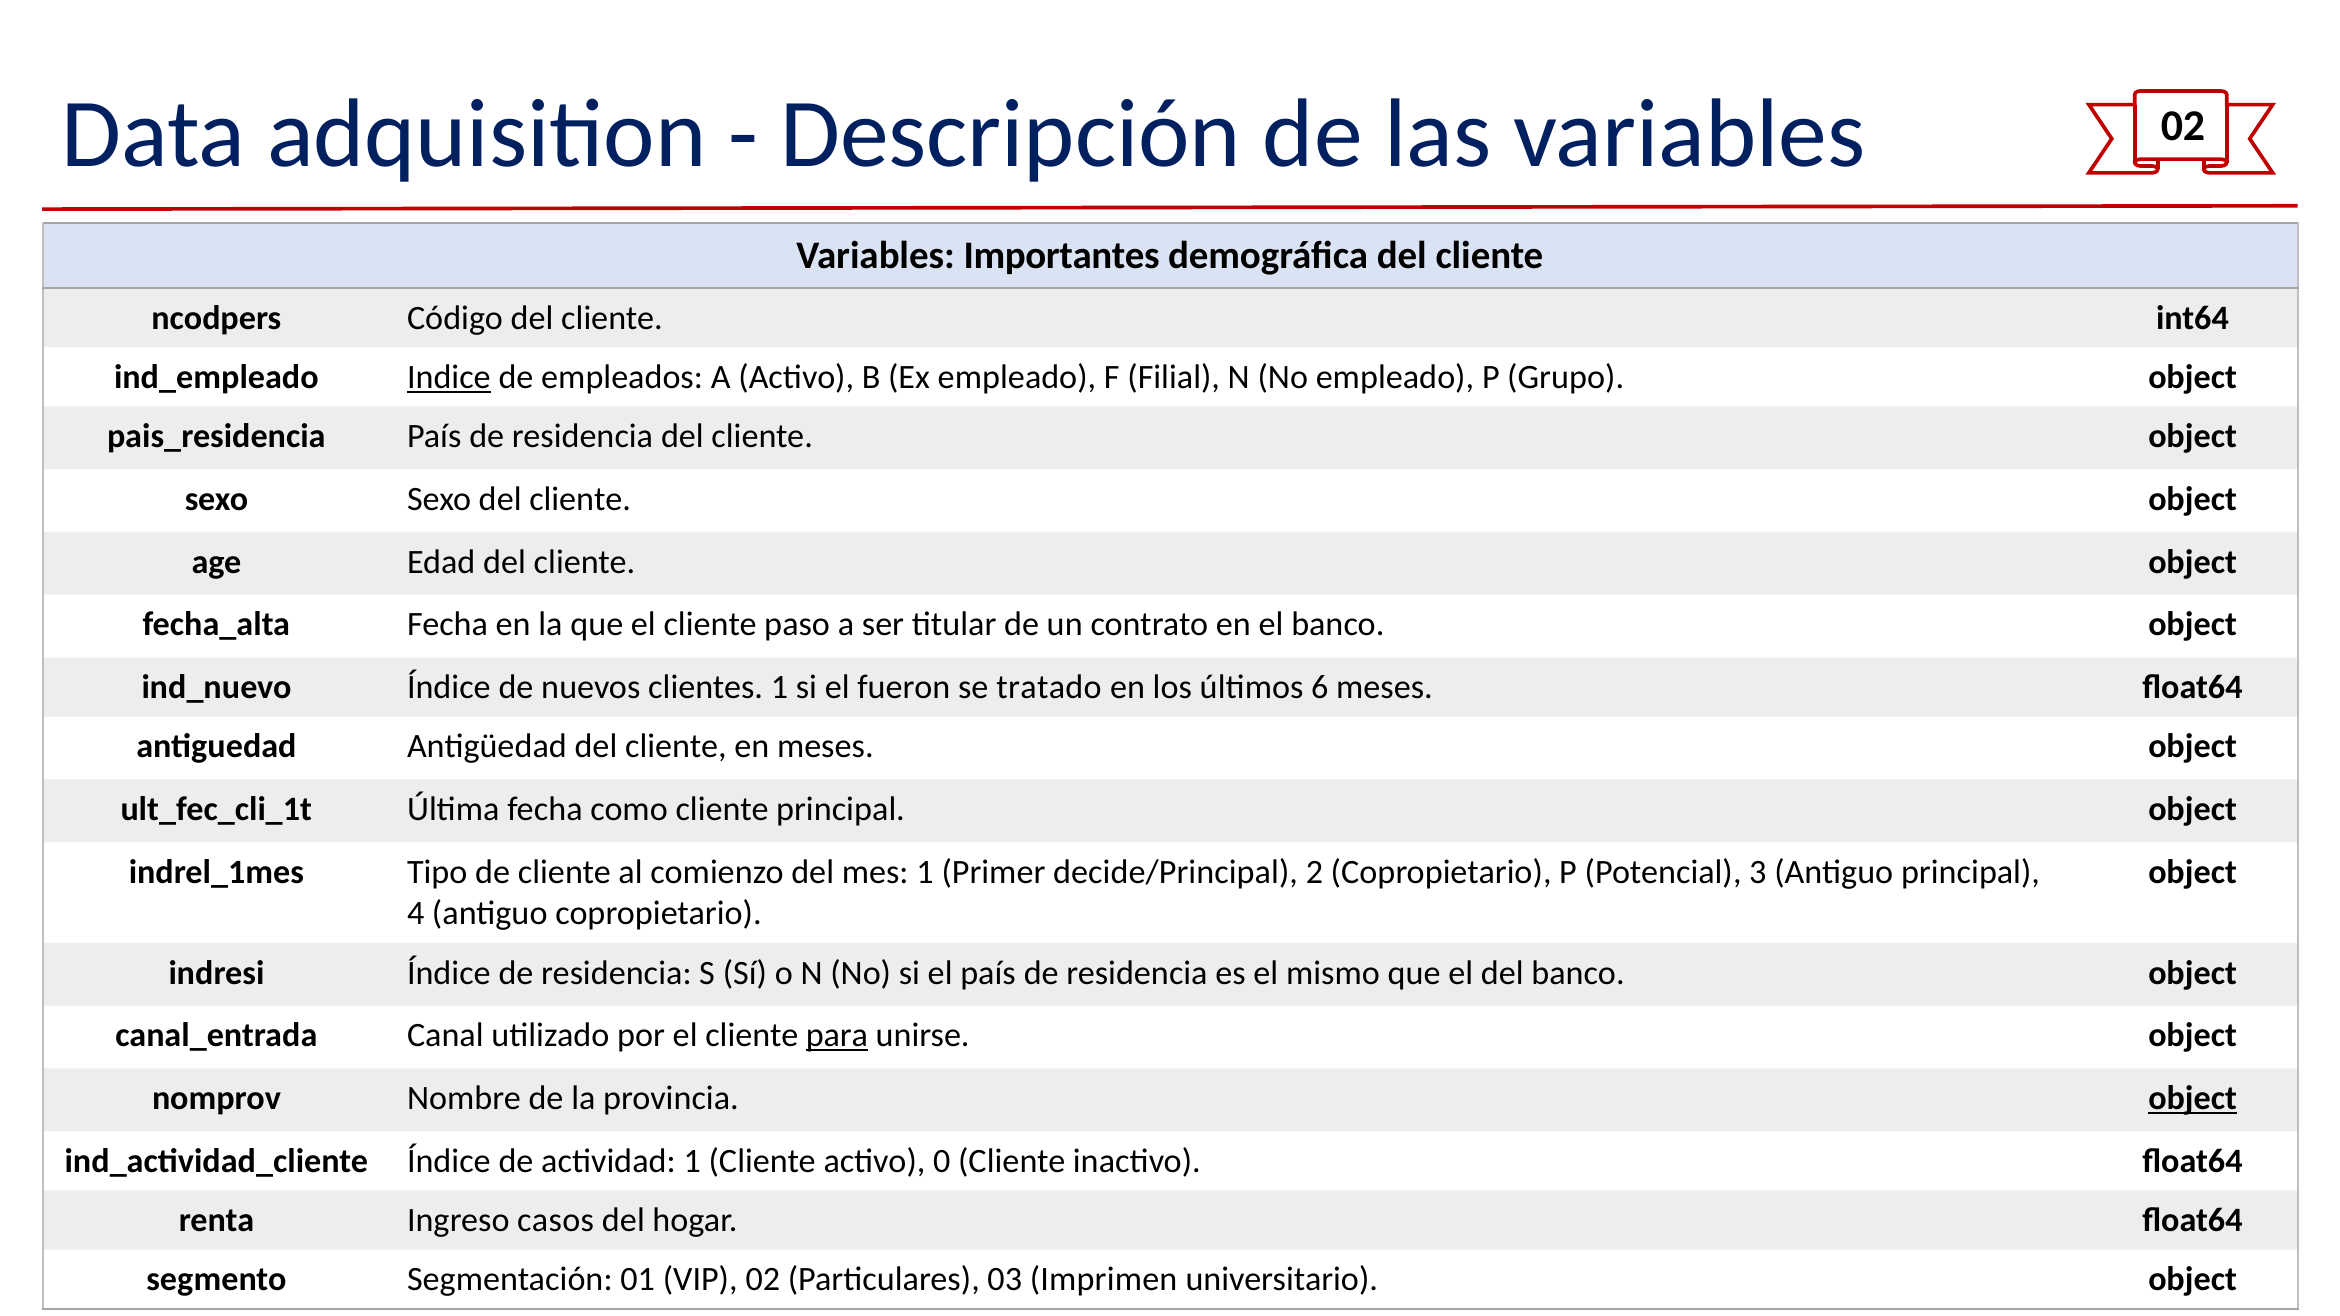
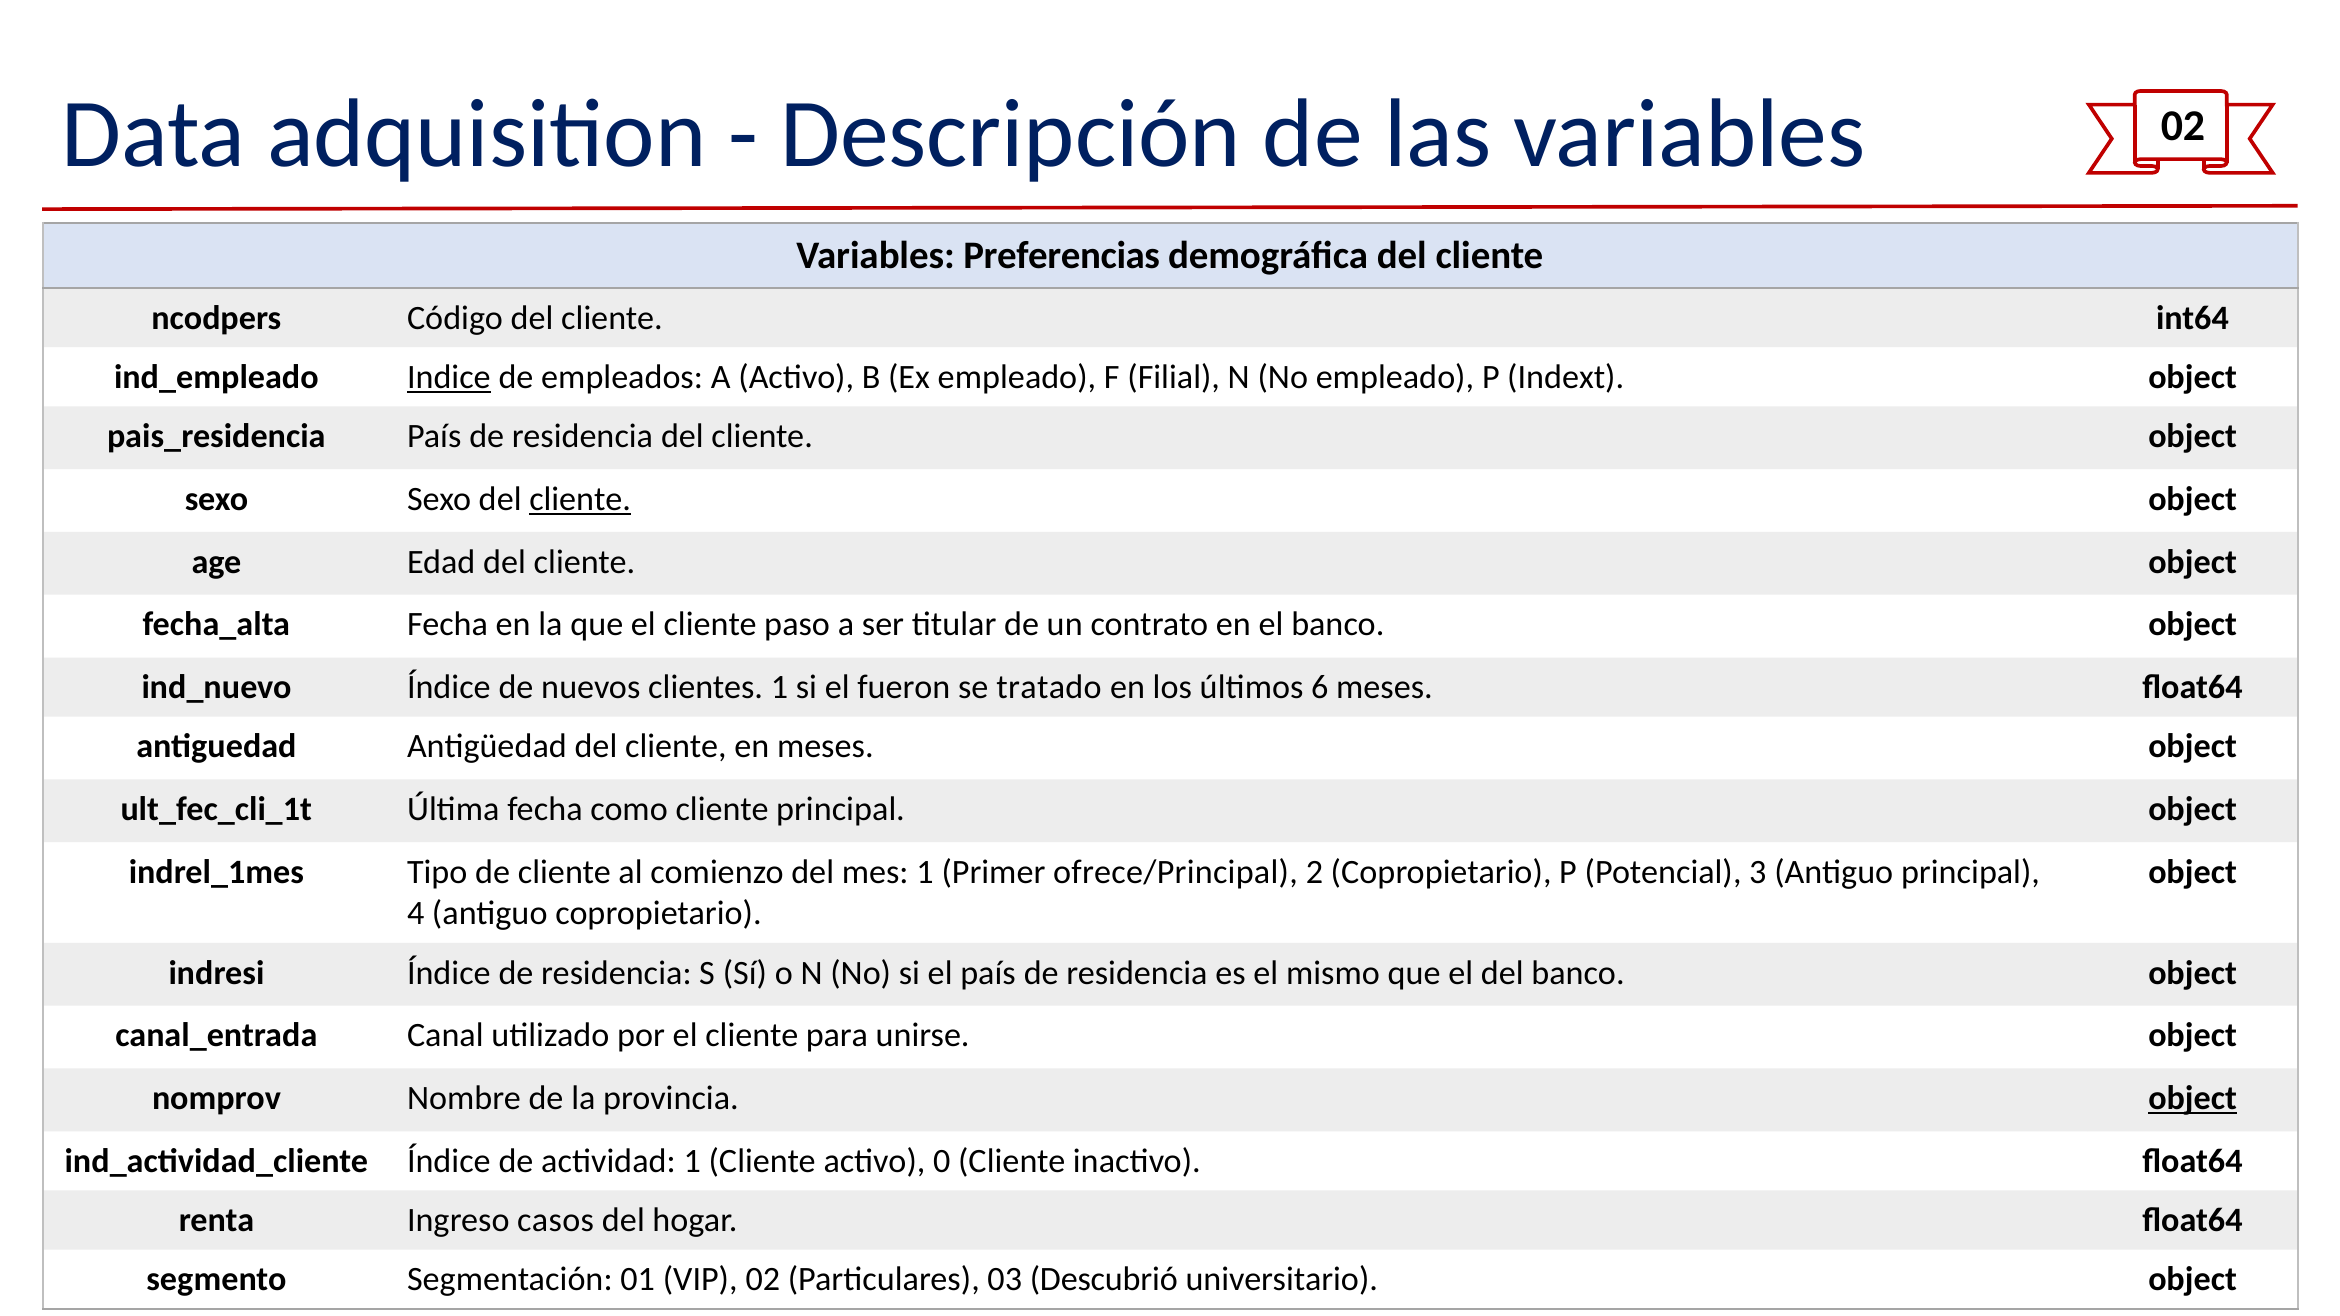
Importantes: Importantes -> Preferencias (1062, 256)
Grupo: Grupo -> Indext (1566, 377)
cliente underline: none -> present (580, 499)
decide/Principal: decide/Principal -> ofrece/Principal (1175, 872)
para underline: present -> none (837, 1036)
Imprimen: Imprimen -> Descubrió (1104, 1280)
